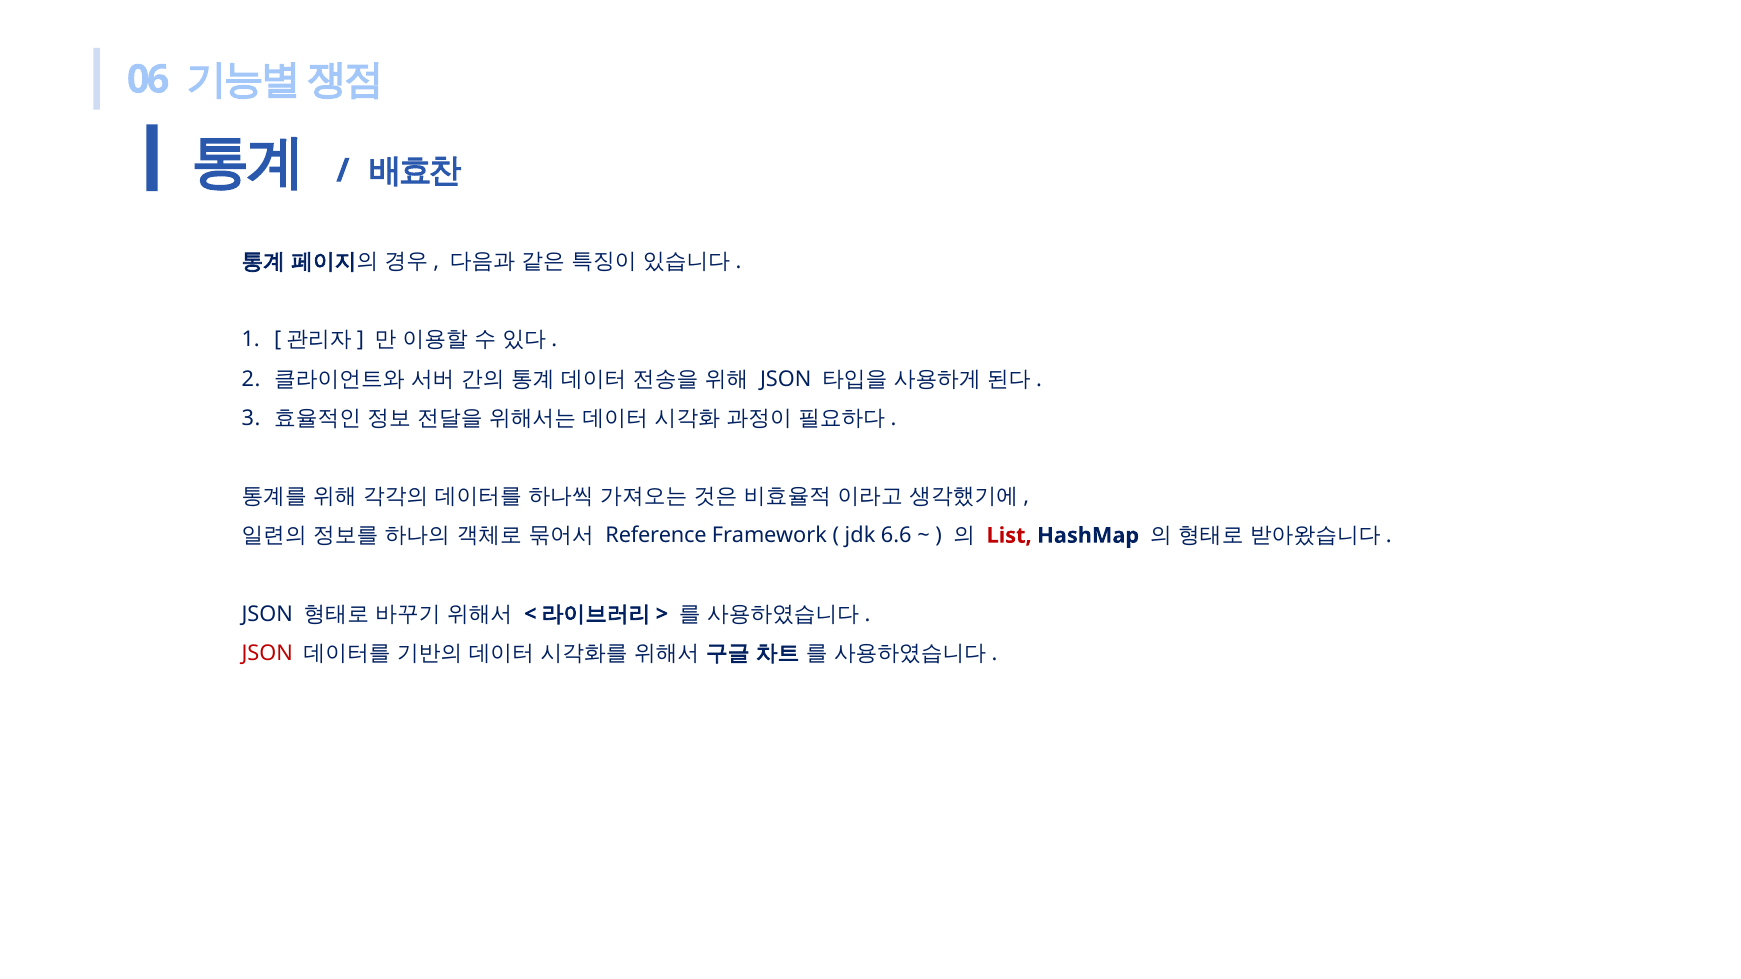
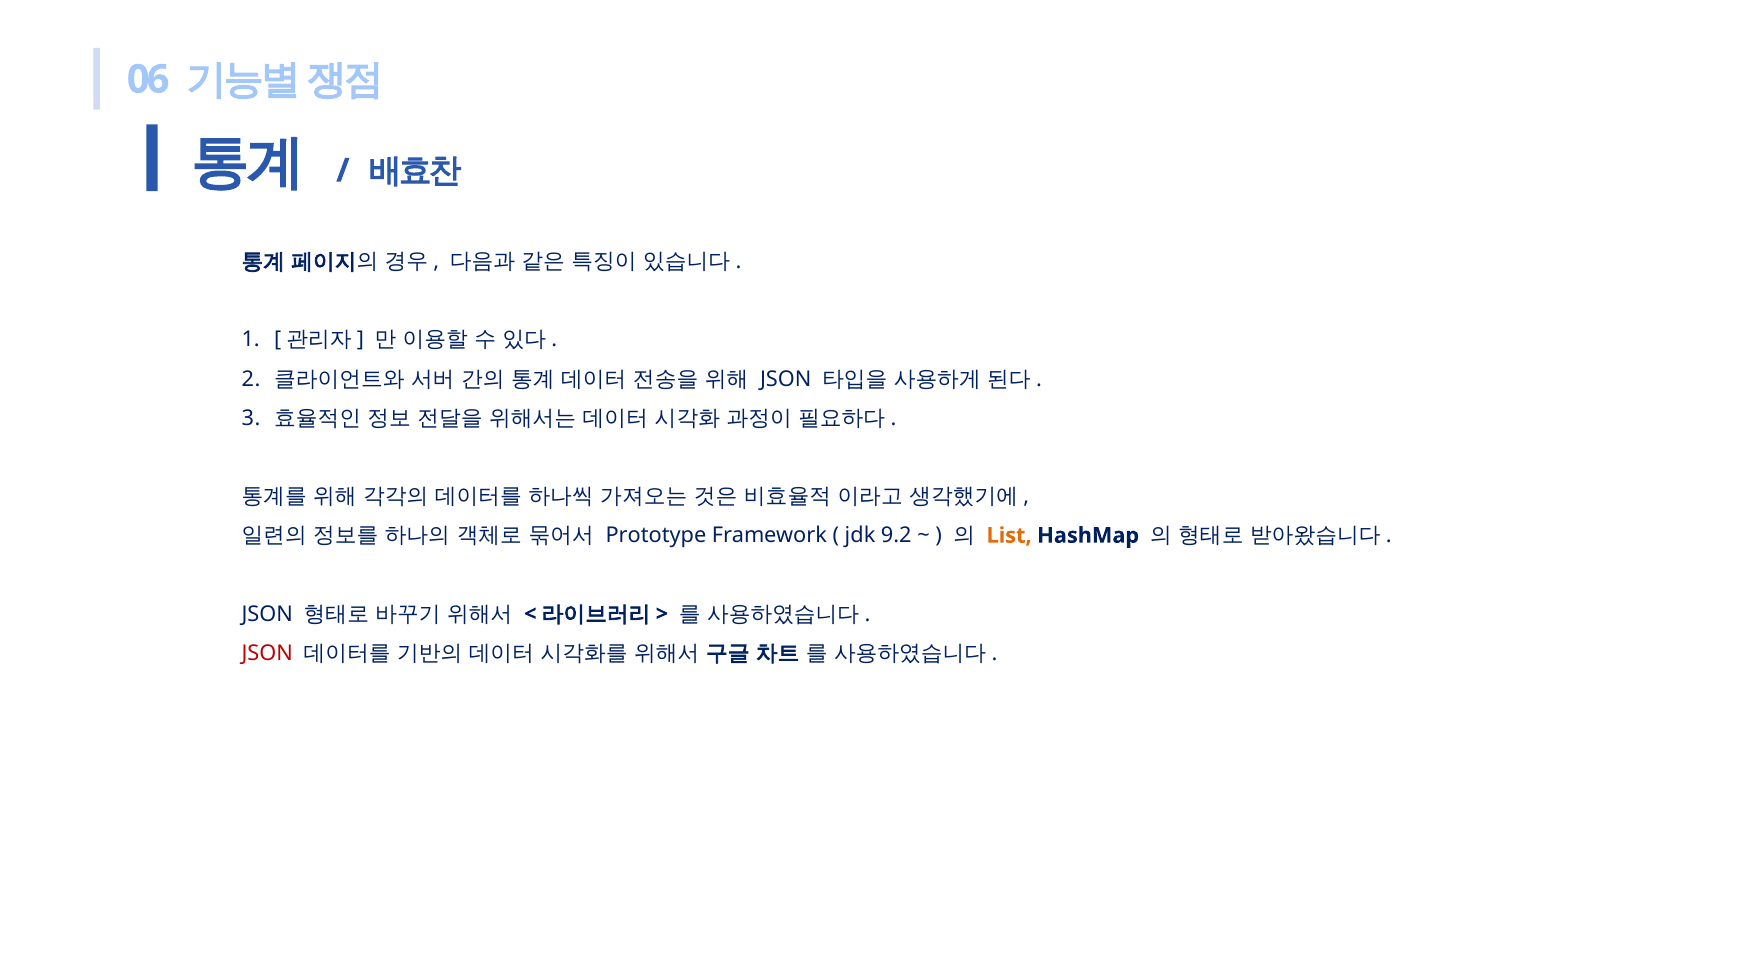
Reference: Reference -> Prototype (656, 536)
6.6: 6.6 -> 9.2 (896, 536)
List colour: red -> orange (1009, 536)
